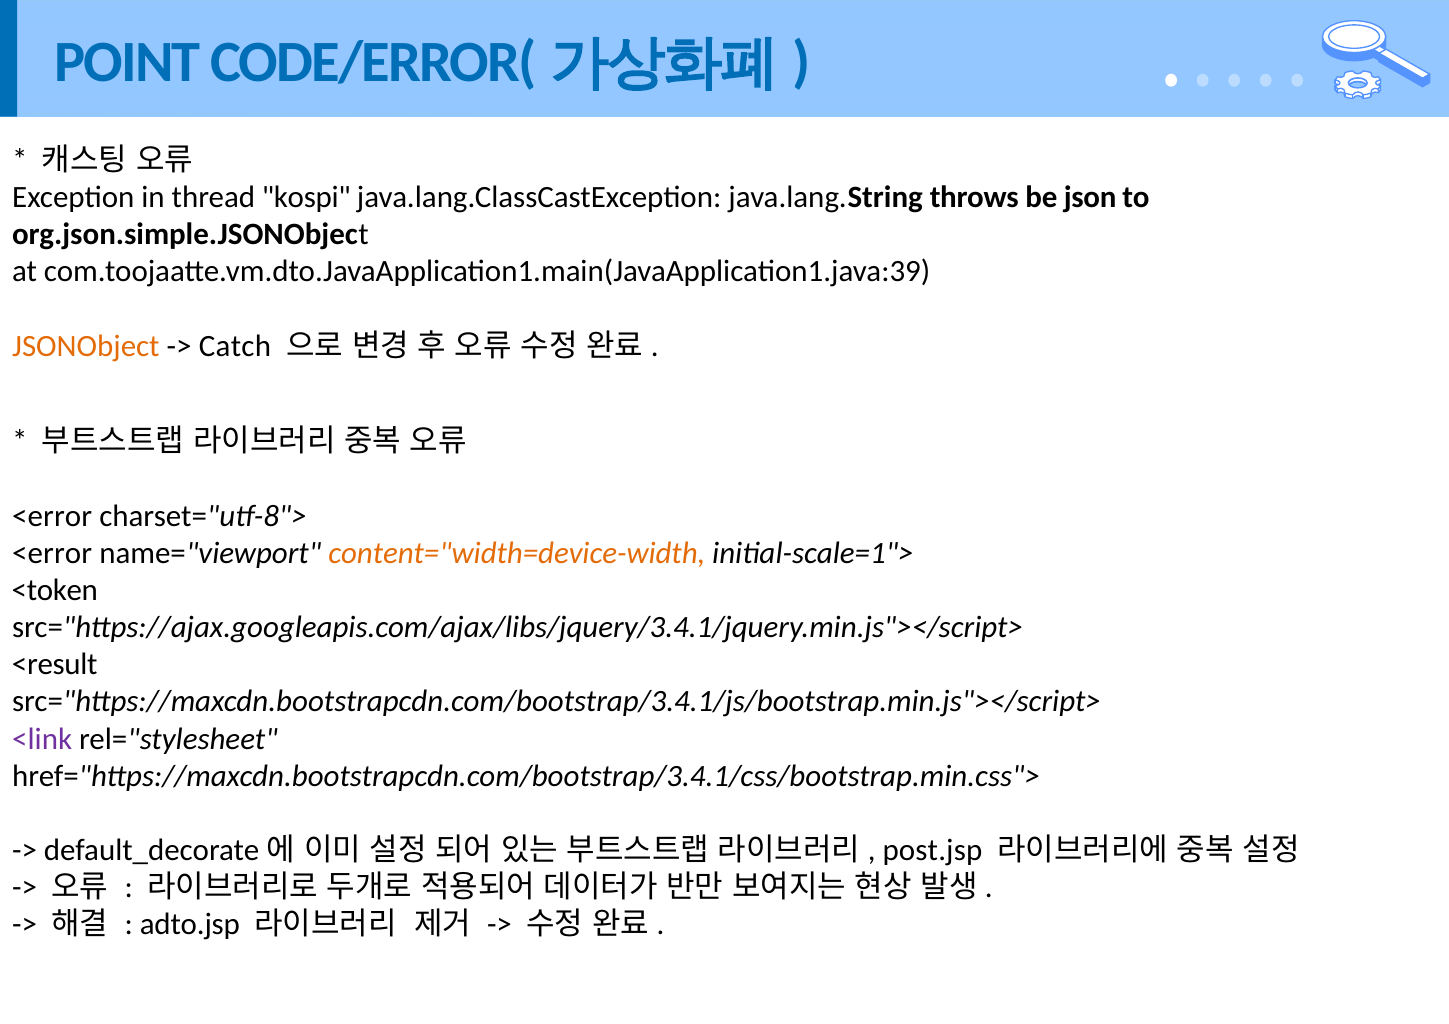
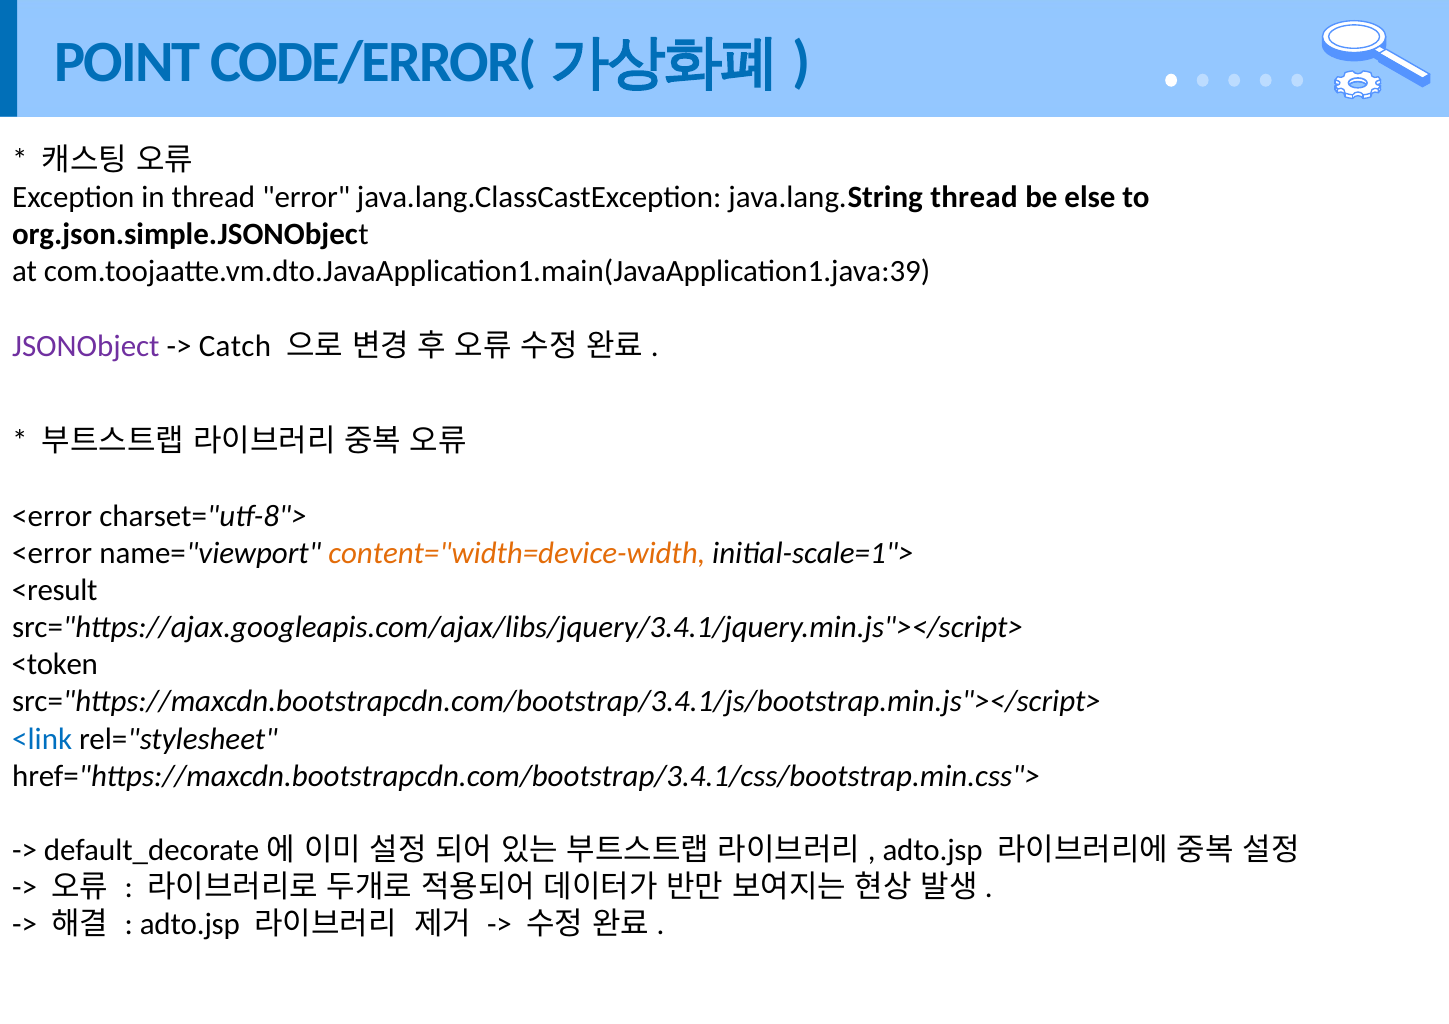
kospi: kospi -> error (306, 197)
java.lang.String throws: throws -> thread (974, 197)
json: json -> else (1090, 197)
JSONObject colour: orange -> purple (86, 346)
<token: <token -> <result (55, 591)
<result: <result -> <token (55, 665)
<link colour: purple -> blue (42, 739)
post.jsp: post.jsp -> adto.jsp (933, 851)
